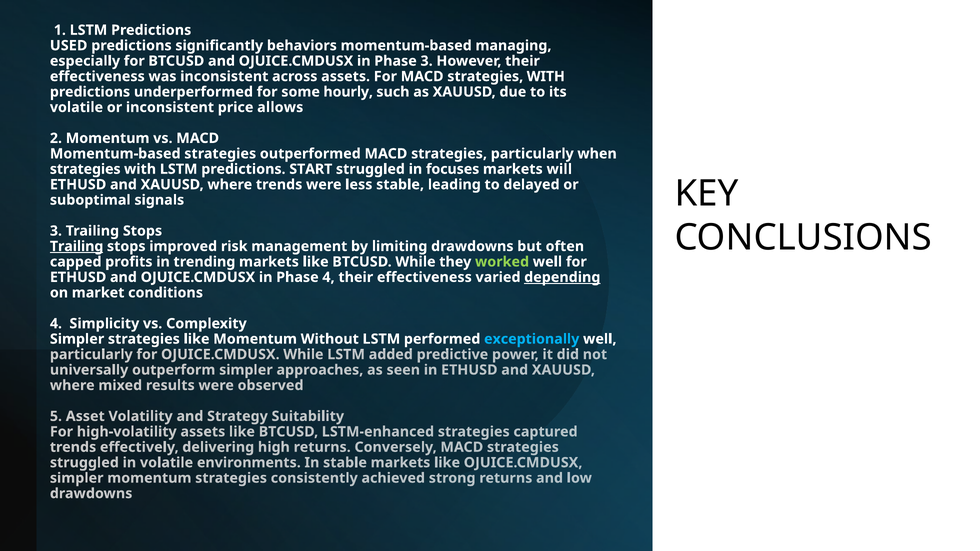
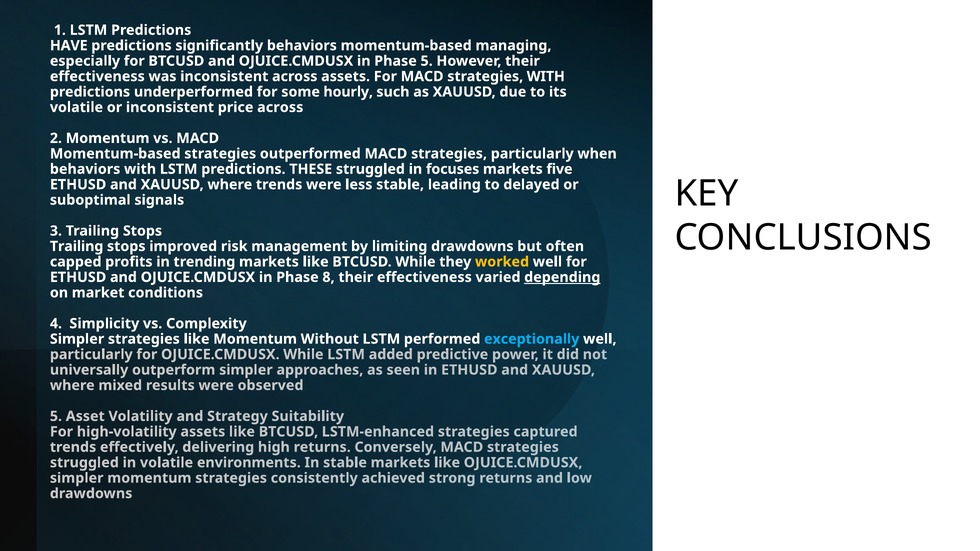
USED: USED -> HAVE (69, 46)
Phase 3: 3 -> 5 (427, 61)
price allows: allows -> across (280, 107)
strategies: strategies -> behaviors (85, 169)
START: START -> THESE (311, 169)
will: will -> five (559, 169)
Trailing underline: present -> none (77, 246)
worked colour: light green -> yellow (502, 262)
Phase 4: 4 -> 8 (329, 277)
